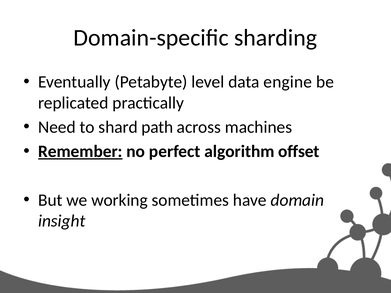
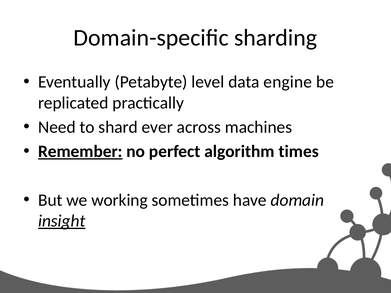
path: path -> ever (157, 127)
offset: offset -> times (299, 152)
insight underline: none -> present (62, 221)
